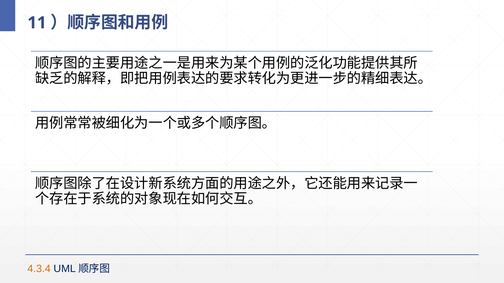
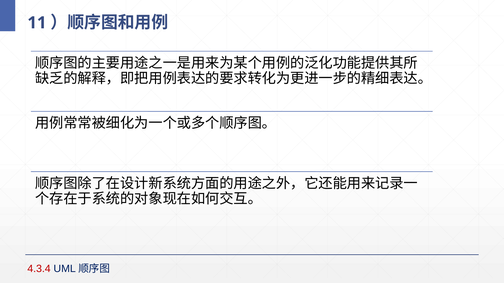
4.3.4 colour: orange -> red (39, 269)
